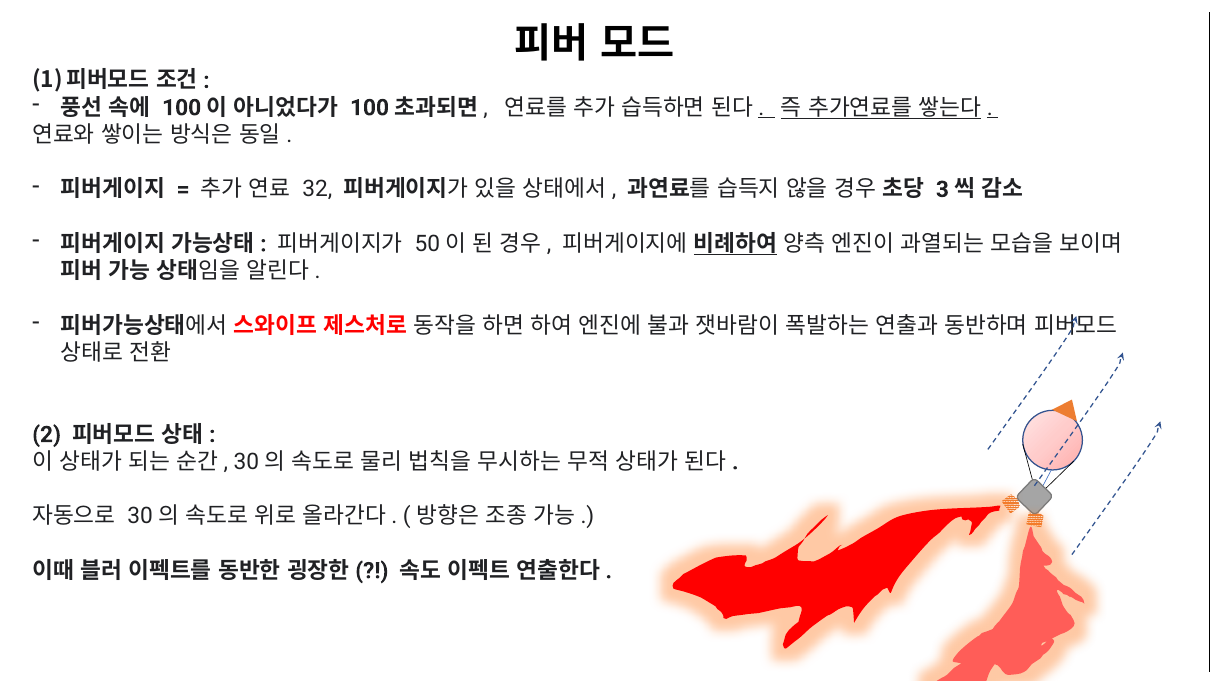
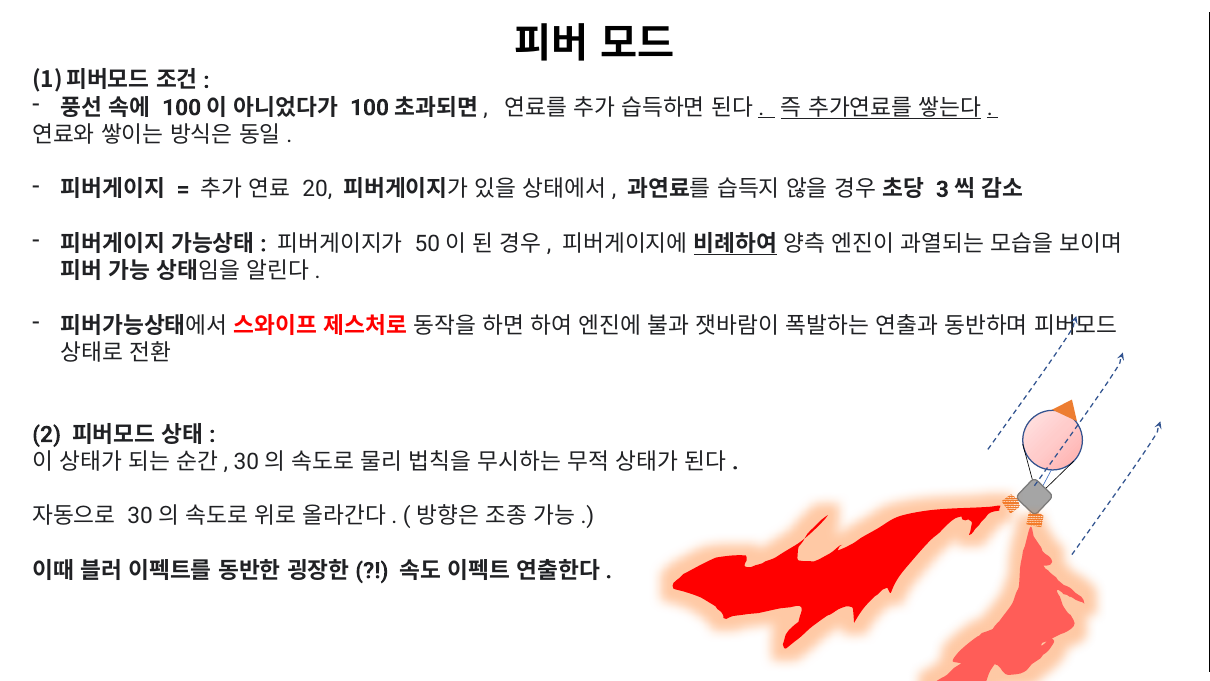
32: 32 -> 20 (317, 189)
